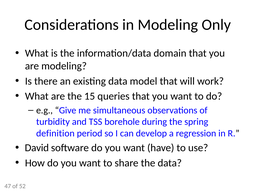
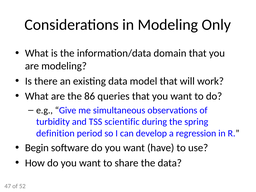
15: 15 -> 86 (90, 96)
borehole: borehole -> scientific (122, 122)
David: David -> Begin (37, 148)
